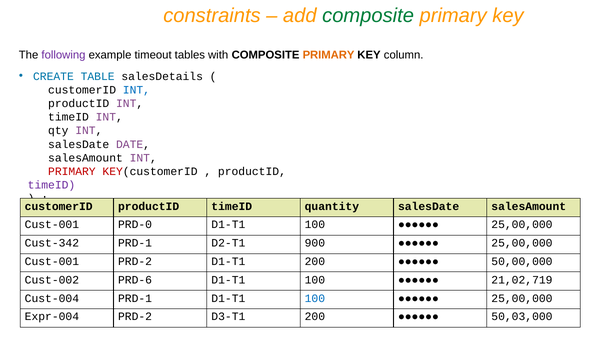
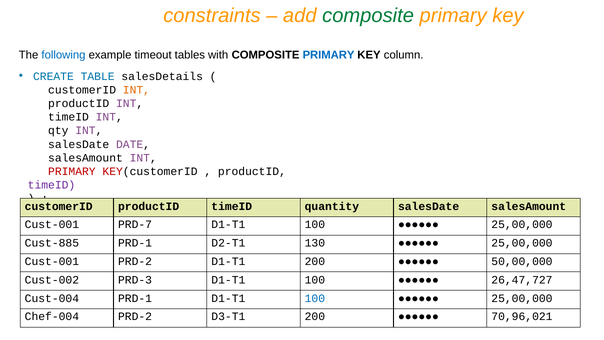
following colour: purple -> blue (64, 55)
PRIMARY colour: orange -> blue (329, 55)
INT colour: blue -> orange (136, 90)
PRD-0: PRD-0 -> PRD-7 (135, 225)
Cust-342: Cust-342 -> Cust-885 (52, 243)
900: 900 -> 130 (315, 243)
PRD-6: PRD-6 -> PRD-3 (135, 280)
21,02,719: 21,02,719 -> 26,47,727 (522, 280)
Expr-004: Expr-004 -> Chef-004 (52, 316)
50,03,000: 50,03,000 -> 70,96,021 (522, 316)
